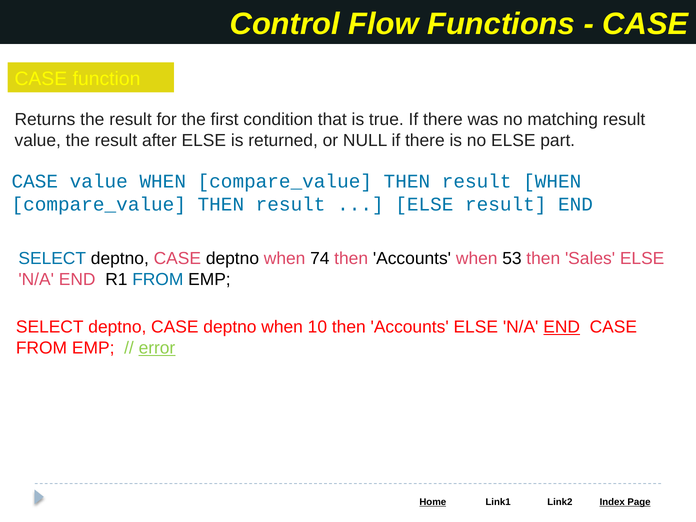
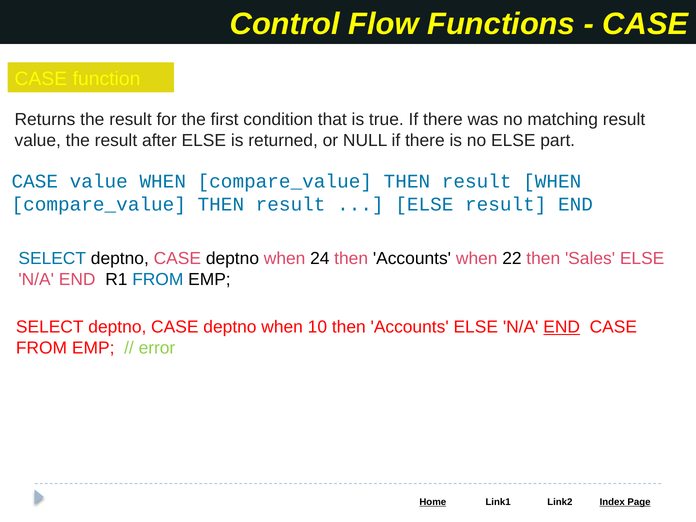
74: 74 -> 24 (320, 259)
53: 53 -> 22 (512, 259)
error underline: present -> none (157, 348)
